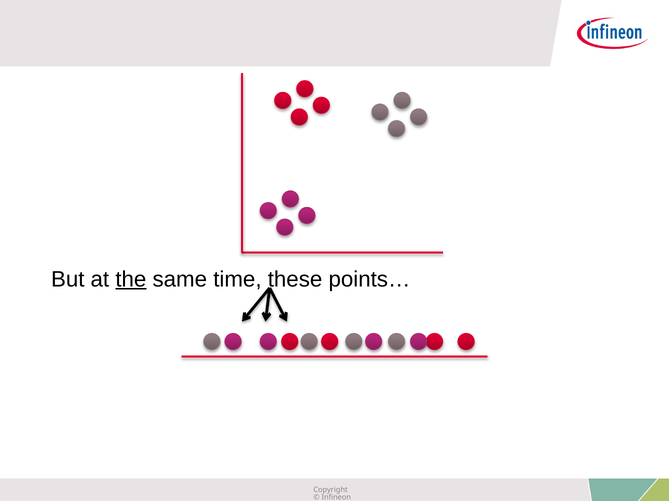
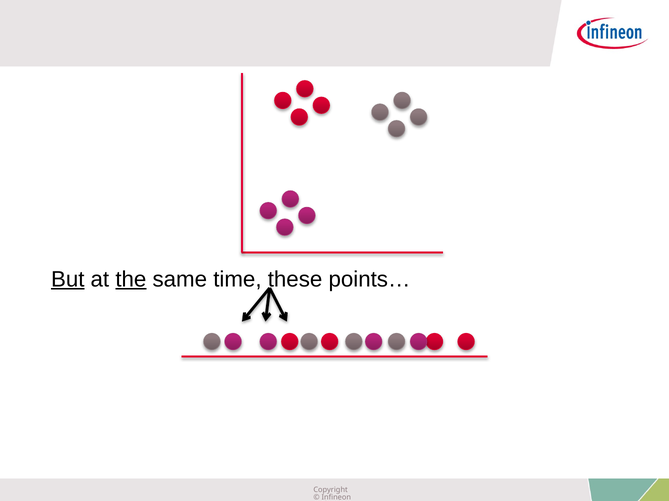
But underline: none -> present (68, 280)
